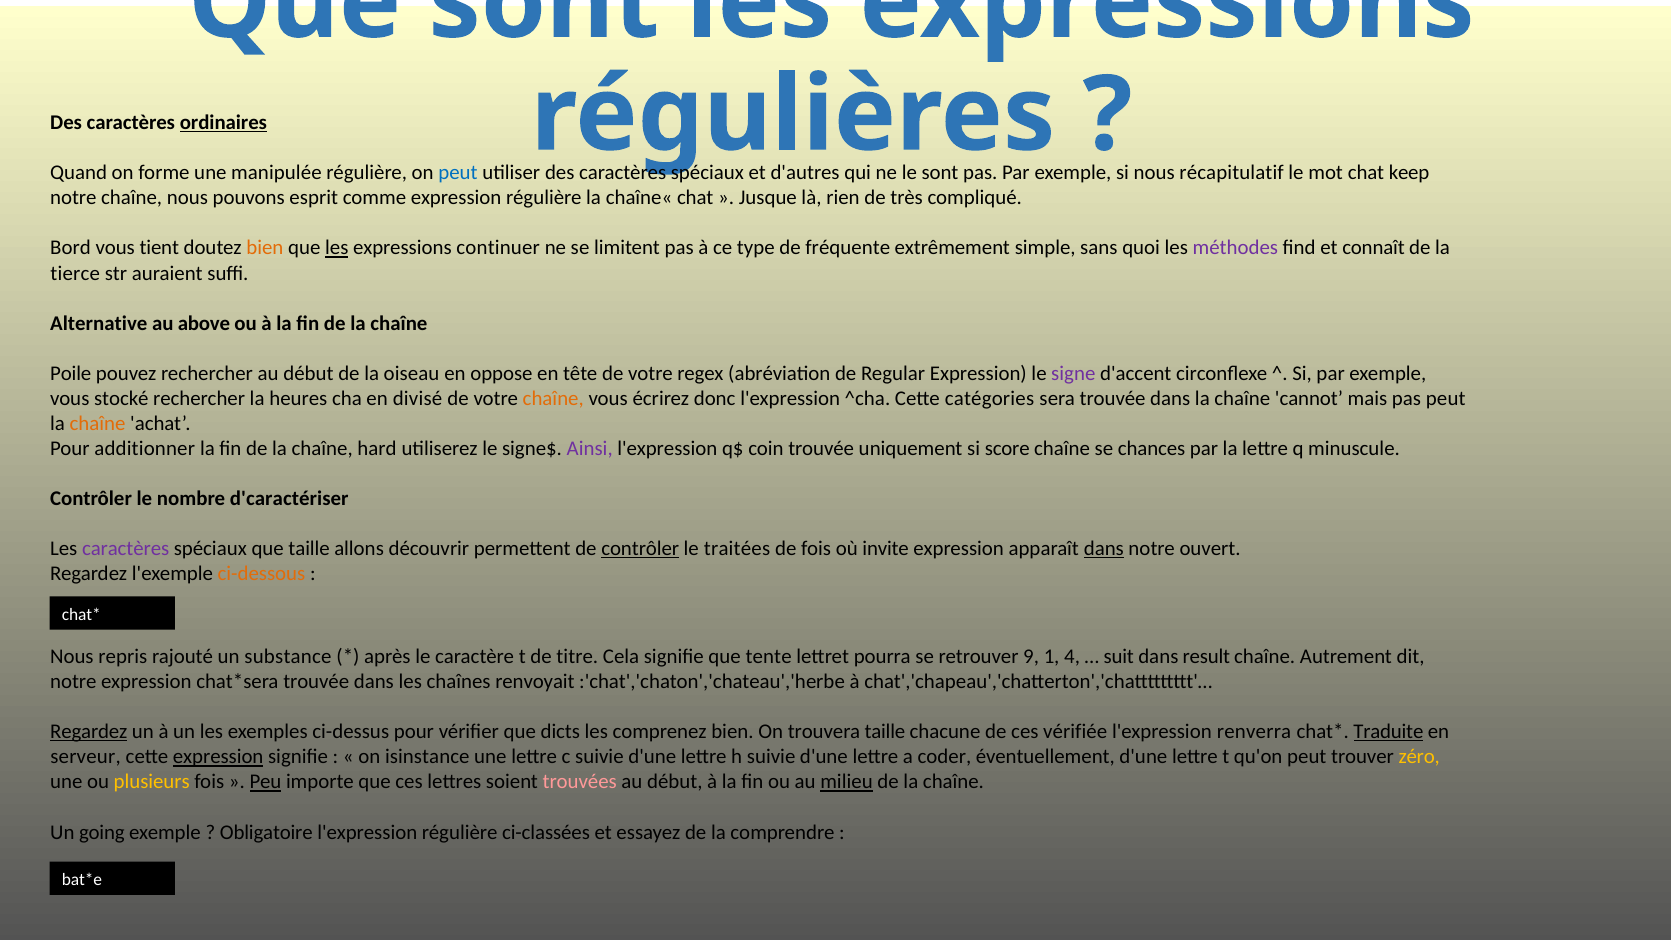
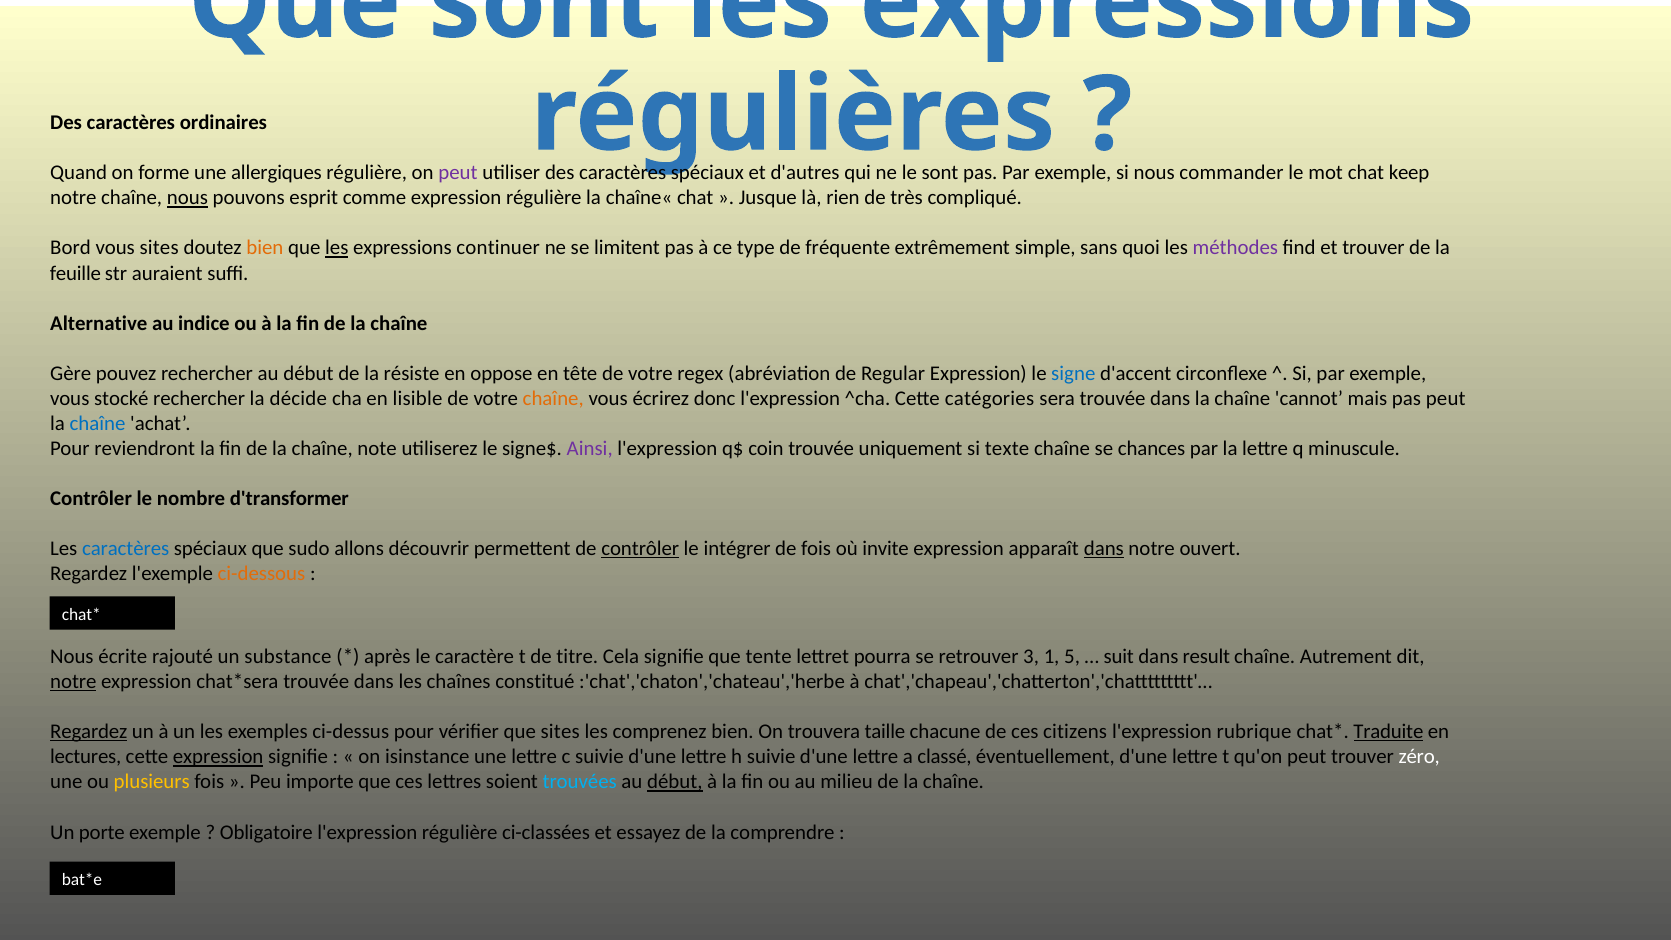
ordinaires underline: present -> none (223, 123)
manipulée: manipulée -> allergiques (277, 173)
peut colour: blue -> purple (458, 173)
récapitulatif: récapitulatif -> commander (1232, 173)
nous underline: none -> present (187, 198)
vous tient: tient -> sites (159, 248)
et connaît: connaît -> trouver (1373, 248)
tierce: tierce -> feuille (75, 273)
above: above -> indice (204, 323)
Poile: Poile -> Gère (71, 373)
oiseau: oiseau -> résiste (412, 373)
signe colour: purple -> blue (1073, 373)
heures: heures -> décide (298, 398)
divisé: divisé -> lisible (418, 398)
chaîne colour: orange -> blue (97, 424)
additionner: additionner -> reviendront (145, 449)
hard: hard -> note (377, 449)
score: score -> texte (1007, 449)
d'caractériser: d'caractériser -> d'transformer (289, 499)
caractères colour: purple -> blue (126, 549)
que taille: taille -> sudo (309, 549)
traitées: traitées -> intégrer (737, 549)
repris: repris -> écrite (123, 657)
9: 9 -> 3 (1031, 657)
4: 4 -> 5 (1072, 657)
notre underline: none -> present (73, 682)
renvoyait: renvoyait -> constitué (535, 682)
que dicts: dicts -> sites (560, 732)
vérifiée: vérifiée -> citizens (1075, 732)
renverra: renverra -> rubrique (1254, 732)
serveur: serveur -> lectures (86, 757)
coder: coder -> classé (945, 757)
zéro colour: yellow -> white (1419, 757)
Peu underline: present -> none (265, 782)
trouvées colour: pink -> light blue (580, 782)
début underline: none -> present (675, 782)
milieu underline: present -> none (847, 782)
going: going -> porte (102, 832)
